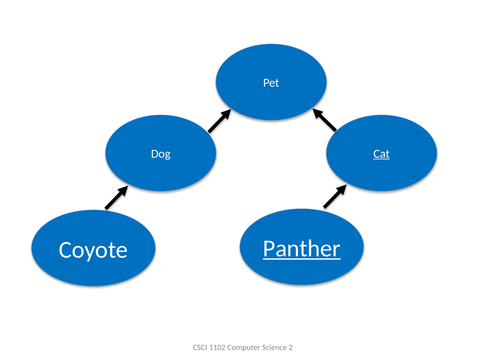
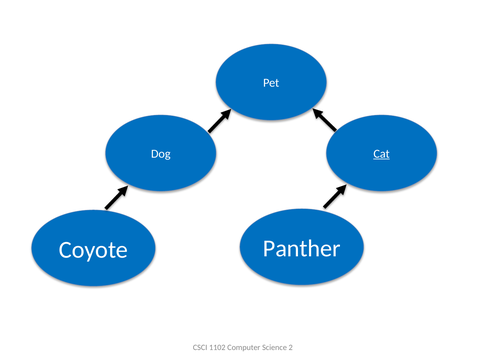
Panther underline: present -> none (302, 249)
